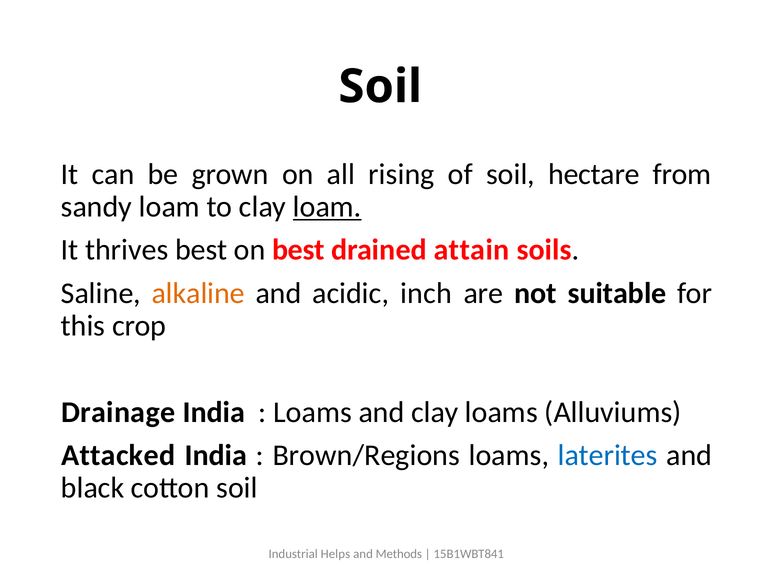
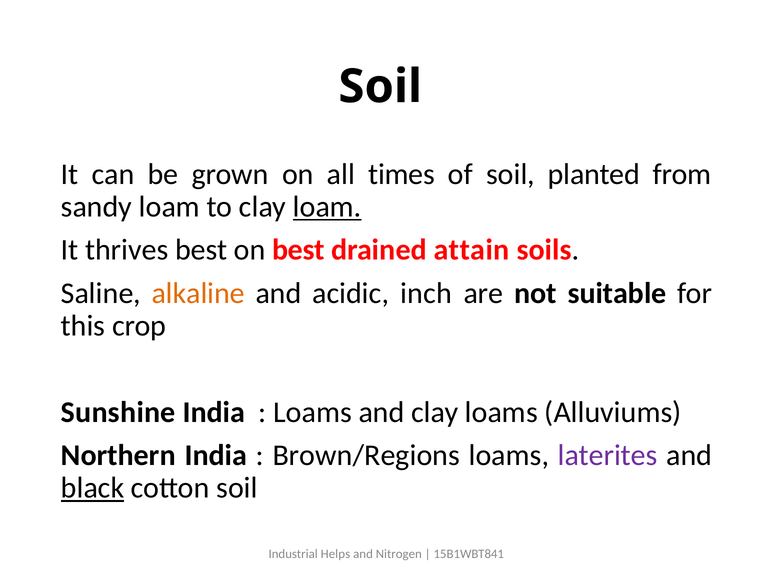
rising: rising -> times (402, 174)
hectare: hectare -> planted (594, 174)
Drainage: Drainage -> Sunshine (118, 412)
Attacked: Attacked -> Northern (118, 455)
laterites colour: blue -> purple (608, 455)
black underline: none -> present (93, 488)
Methods: Methods -> Nitrogen (399, 554)
